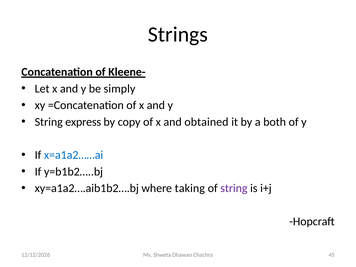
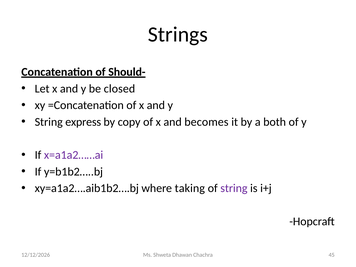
Kleene-: Kleene- -> Should- (127, 72)
simply: simply -> closed (119, 89)
obtained: obtained -> becomes (206, 122)
x=a1a2……ai colour: blue -> purple (74, 155)
